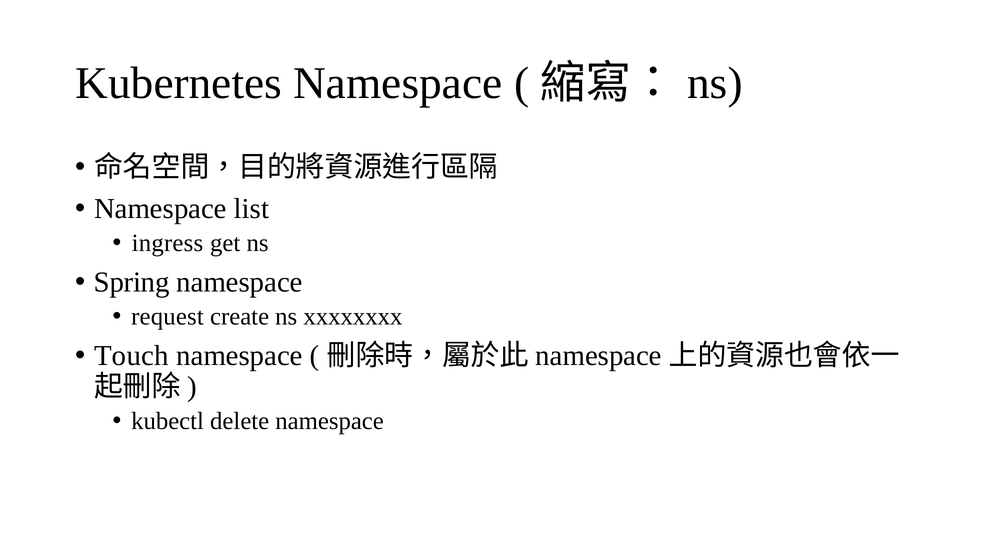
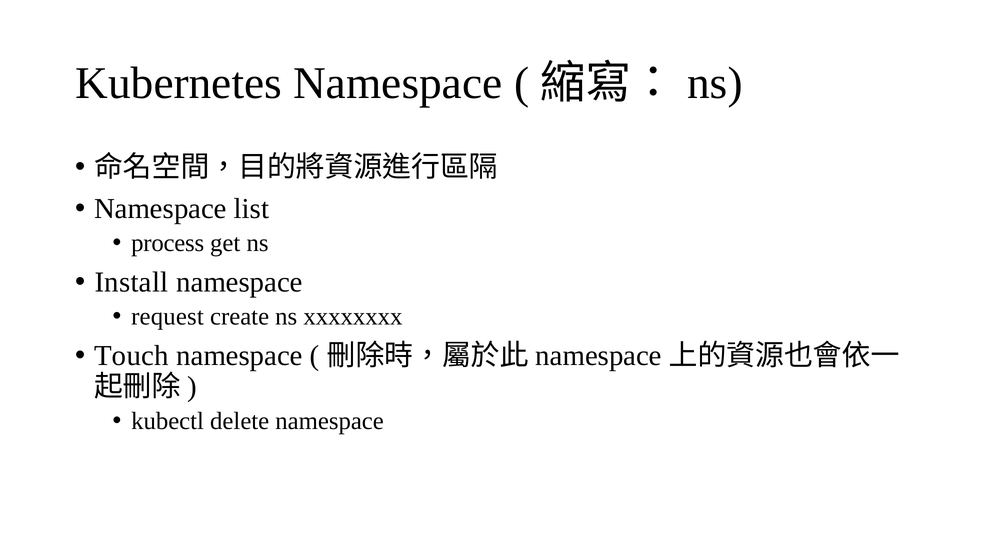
ingress: ingress -> process (168, 243)
Spring: Spring -> Install (131, 282)
